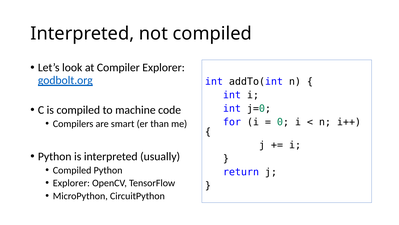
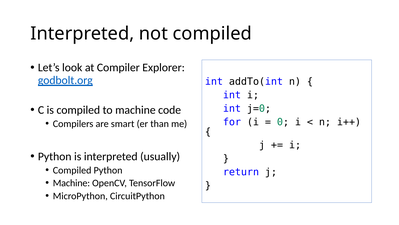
Explorer: Explorer -> Machine (71, 183)
